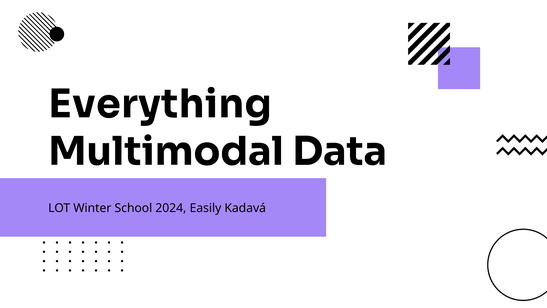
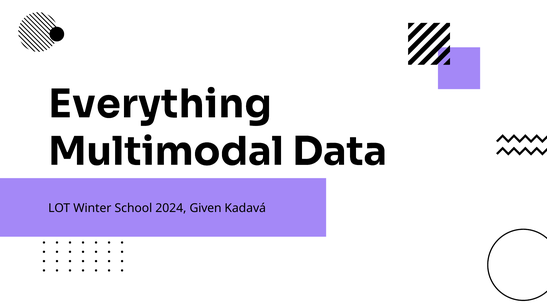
Easily: Easily -> Given (206, 208)
